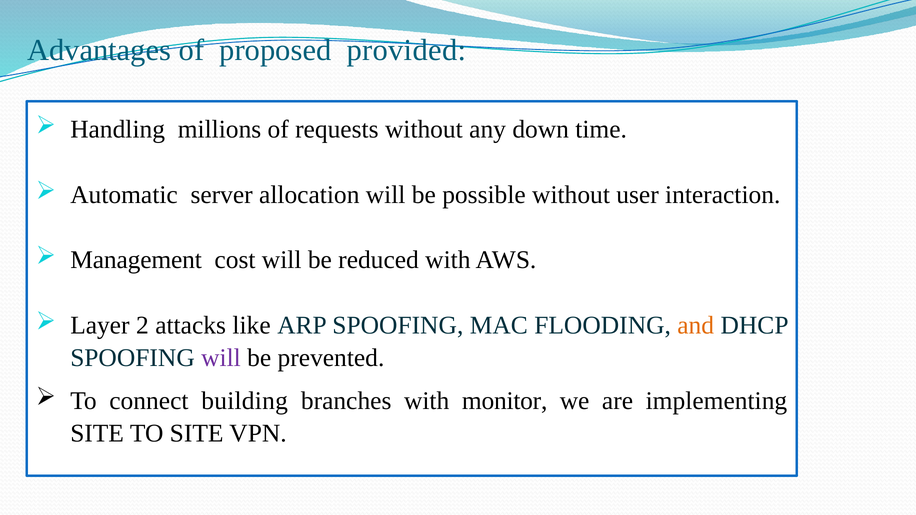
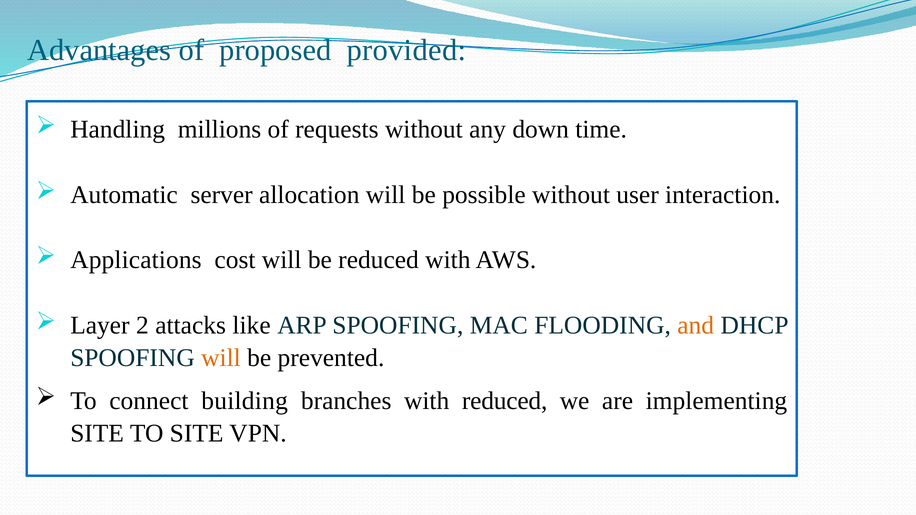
Management: Management -> Applications (136, 260)
will colour: purple -> orange (221, 358)
with monitor: monitor -> reduced (505, 401)
